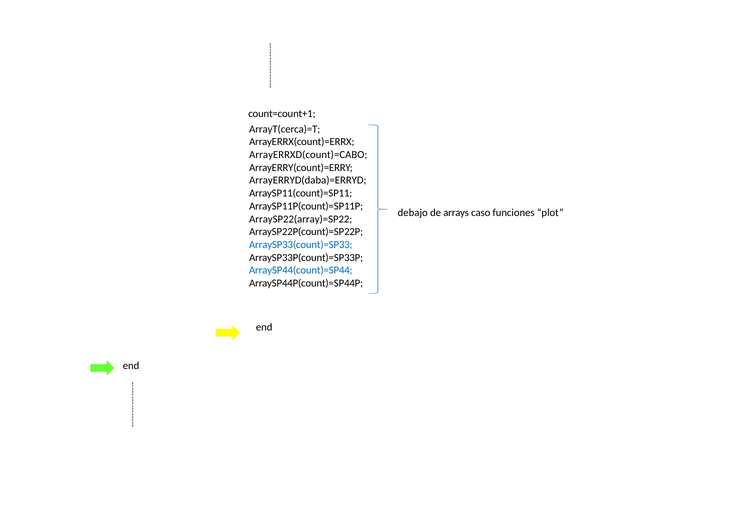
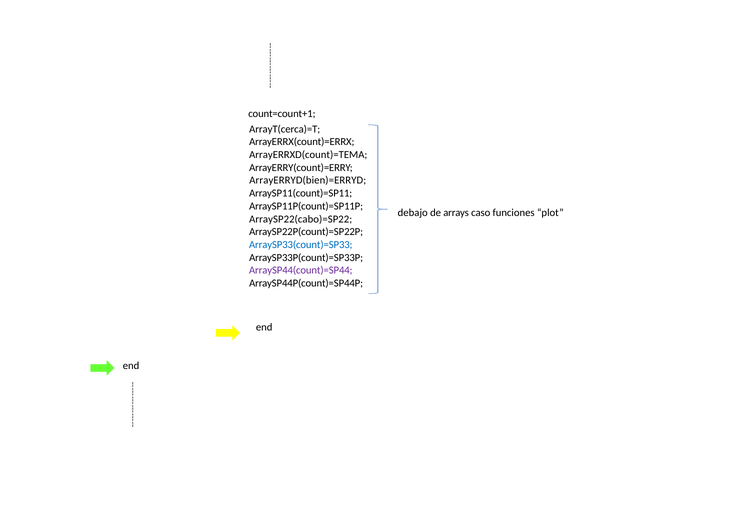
ArrayERRXD(count)=CABO: ArrayERRXD(count)=CABO -> ArrayERRXD(count)=TEMA (308, 155)
ArrayERRYD(daba)=ERRYD: ArrayERRYD(daba)=ERRYD -> ArrayERRYD(bien)=ERRYD (308, 181)
ArraySP22(array)=SP22: ArraySP22(array)=SP22 -> ArraySP22(cabo)=SP22 (301, 219)
ArraySP44(count)=SP44 colour: blue -> purple (301, 270)
